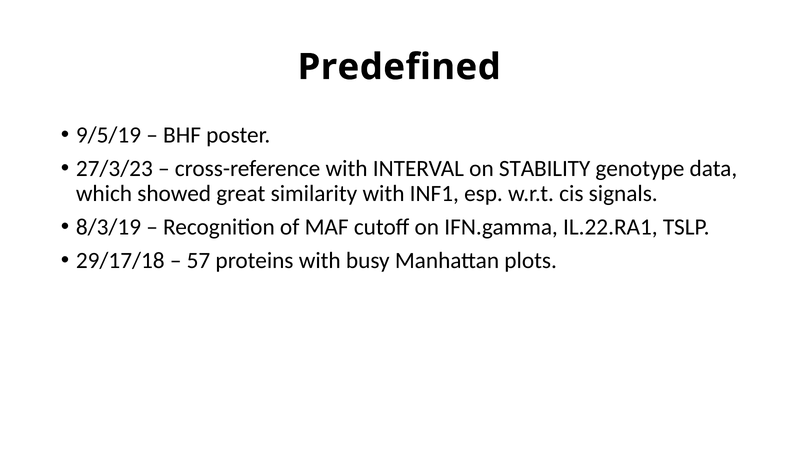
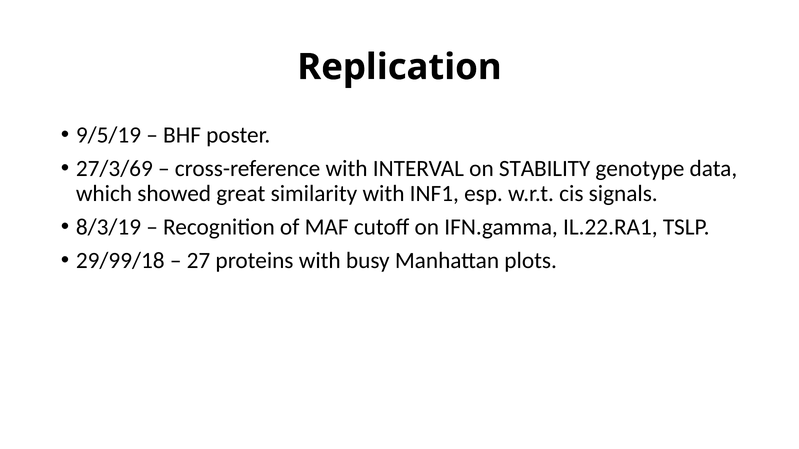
Predefined: Predefined -> Replication (399, 67)
27/3/23: 27/3/23 -> 27/3/69 (114, 169)
29/17/18: 29/17/18 -> 29/99/18 (120, 261)
57: 57 -> 27 (198, 261)
